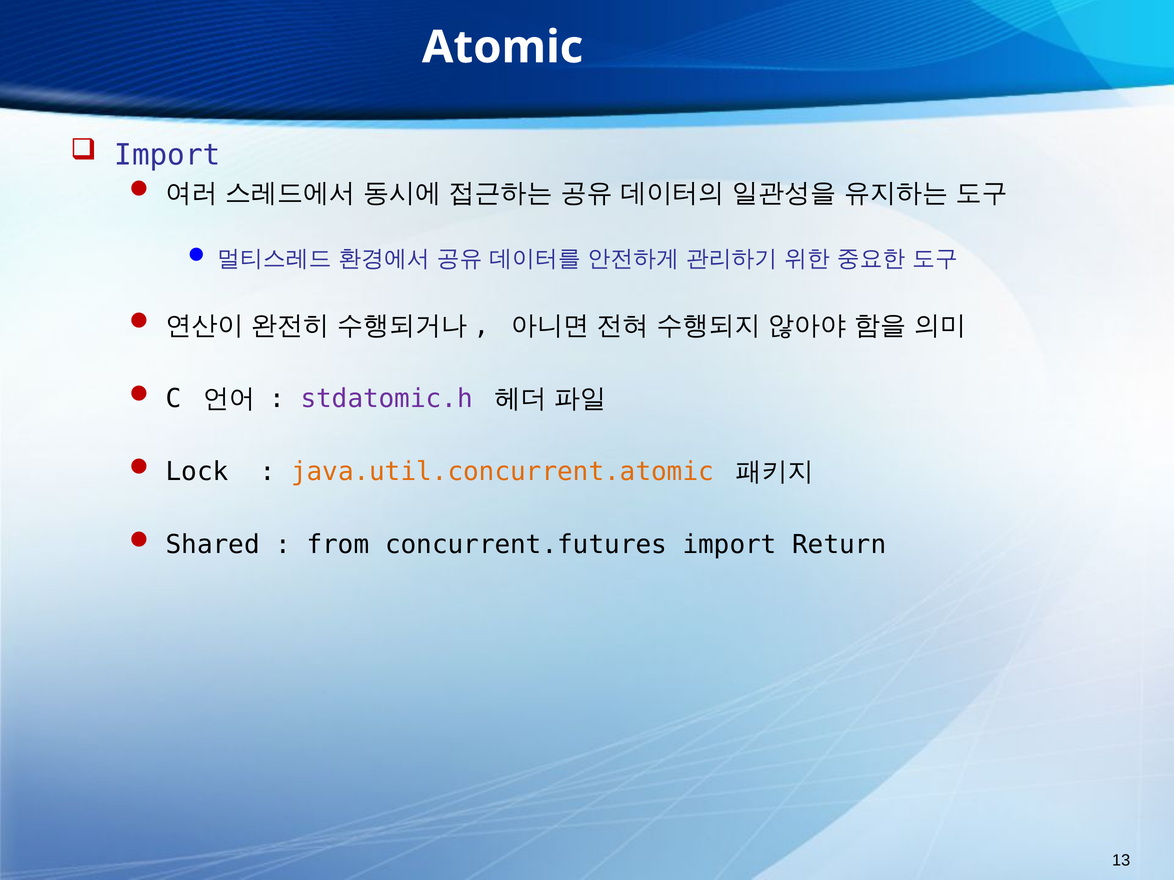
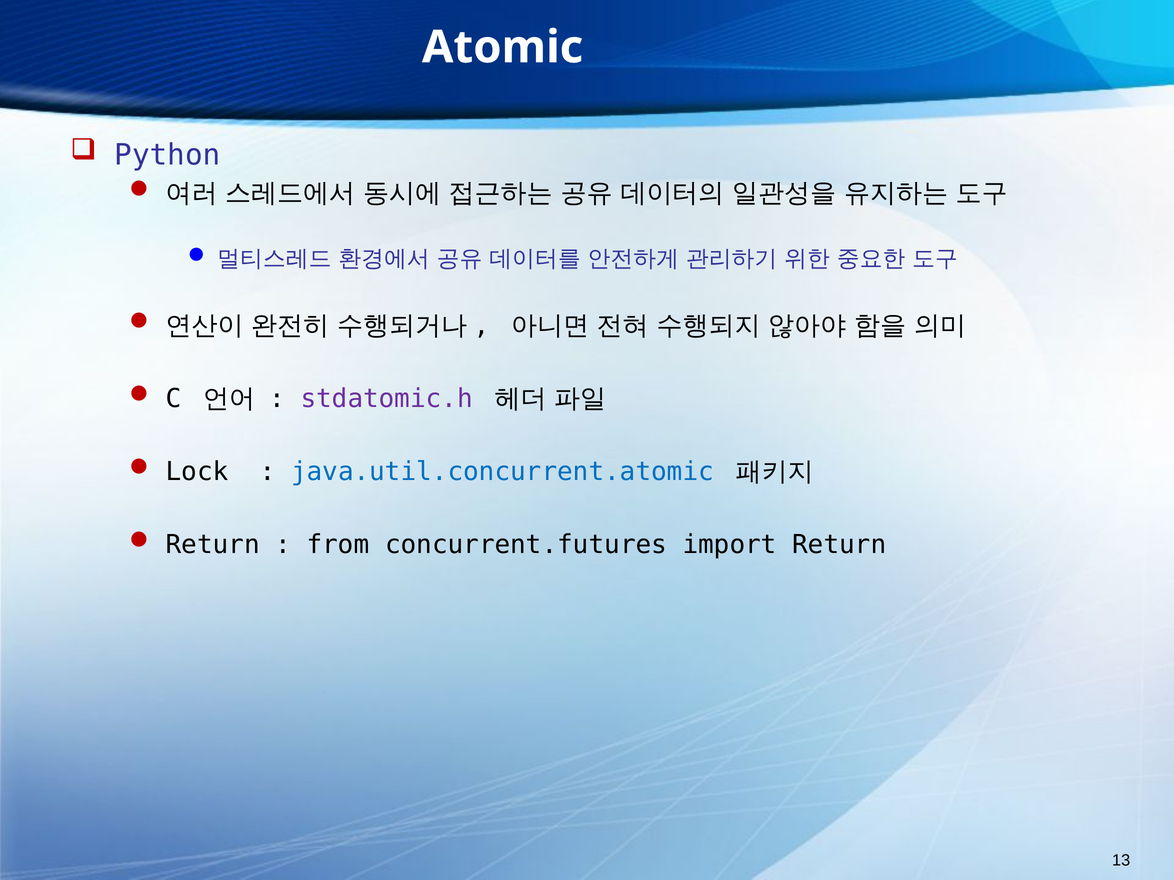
Import: Import -> Python (167, 155)
java.util.concurrent.atomic colour: orange -> blue (502, 472)
Shared: Shared -> Return (213, 545)
